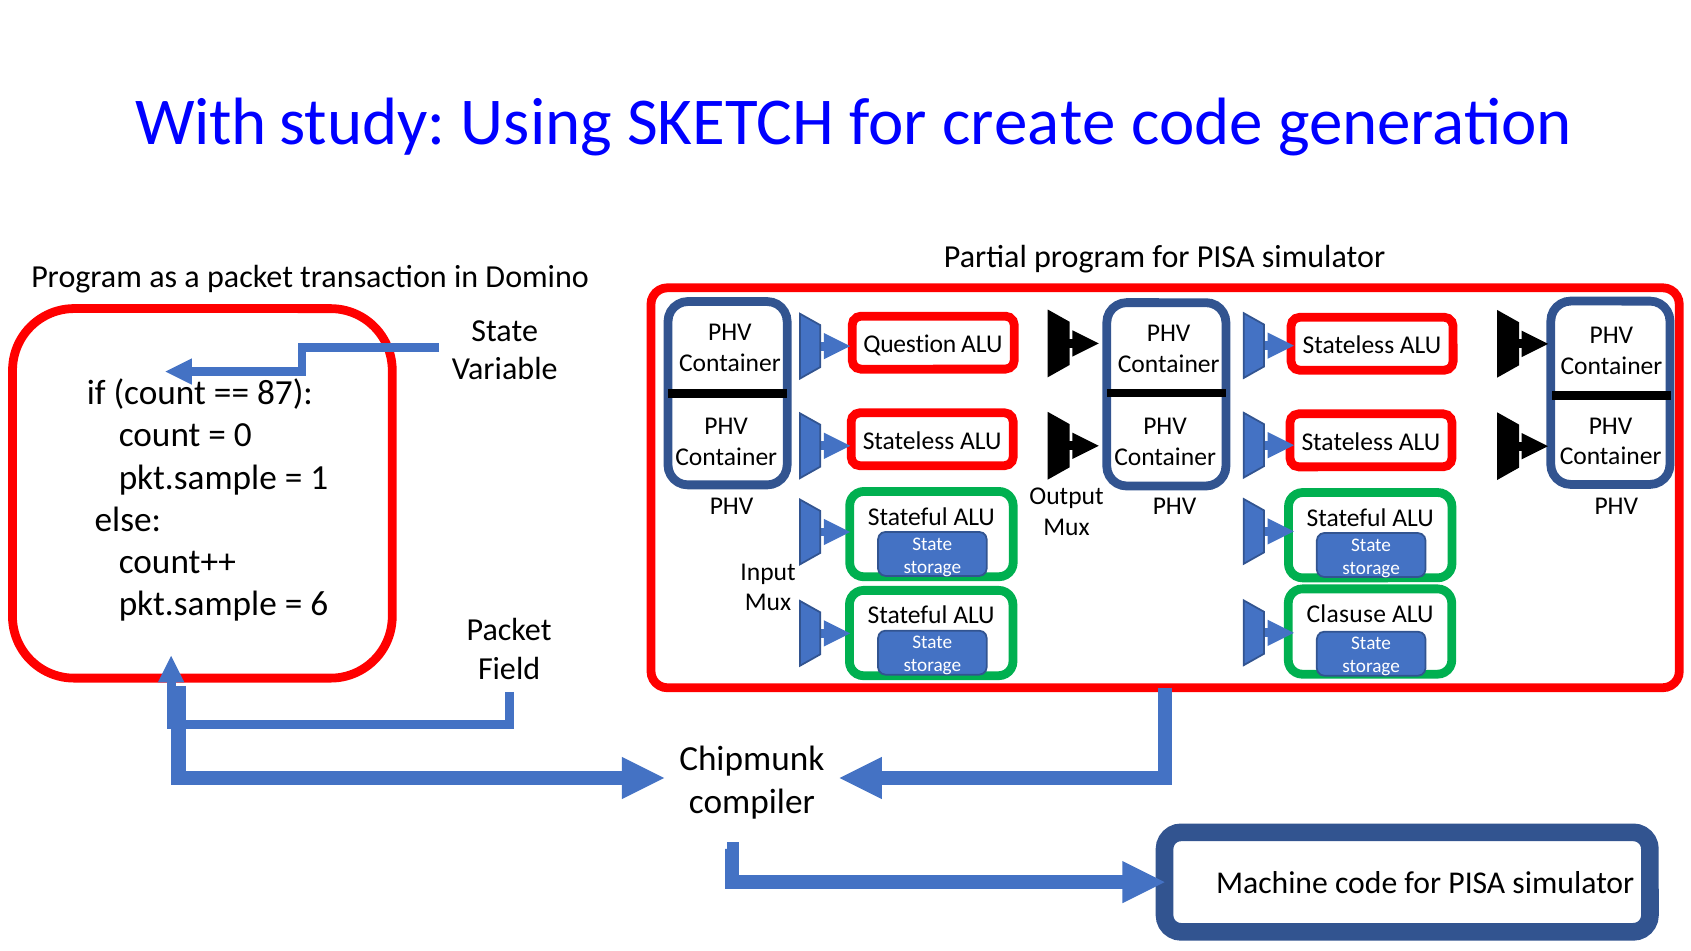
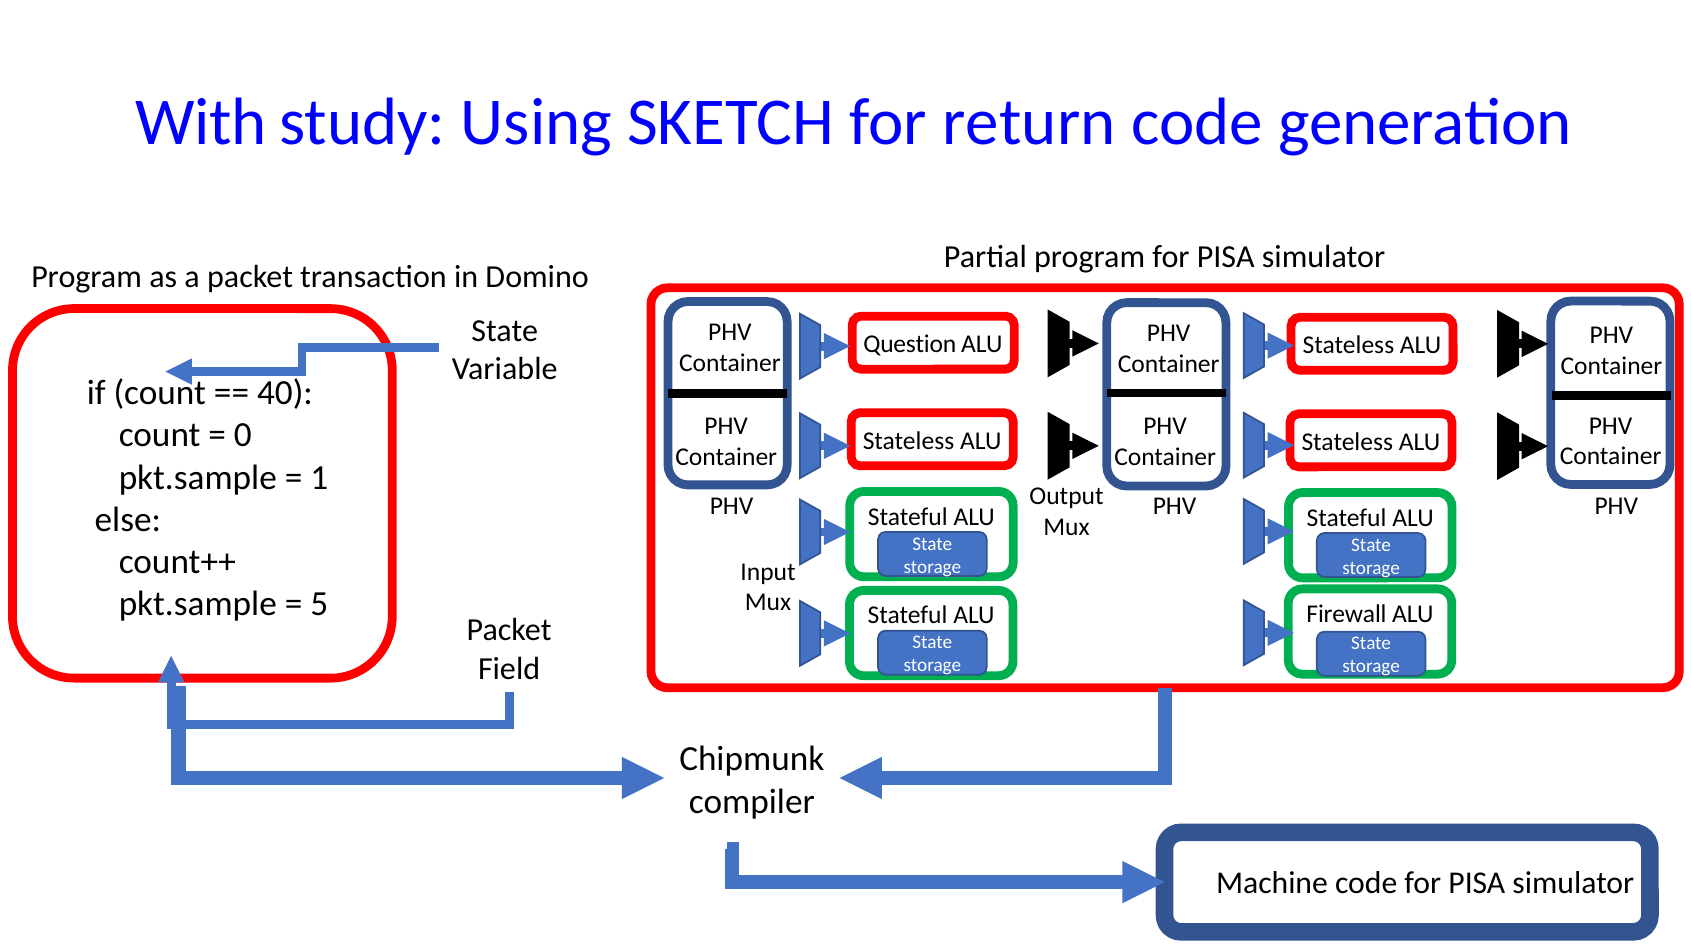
create: create -> return (1029, 122)
87: 87 -> 40 (285, 393)
6: 6 -> 5 (319, 604)
Clasuse: Clasuse -> Firewall (1347, 614)
